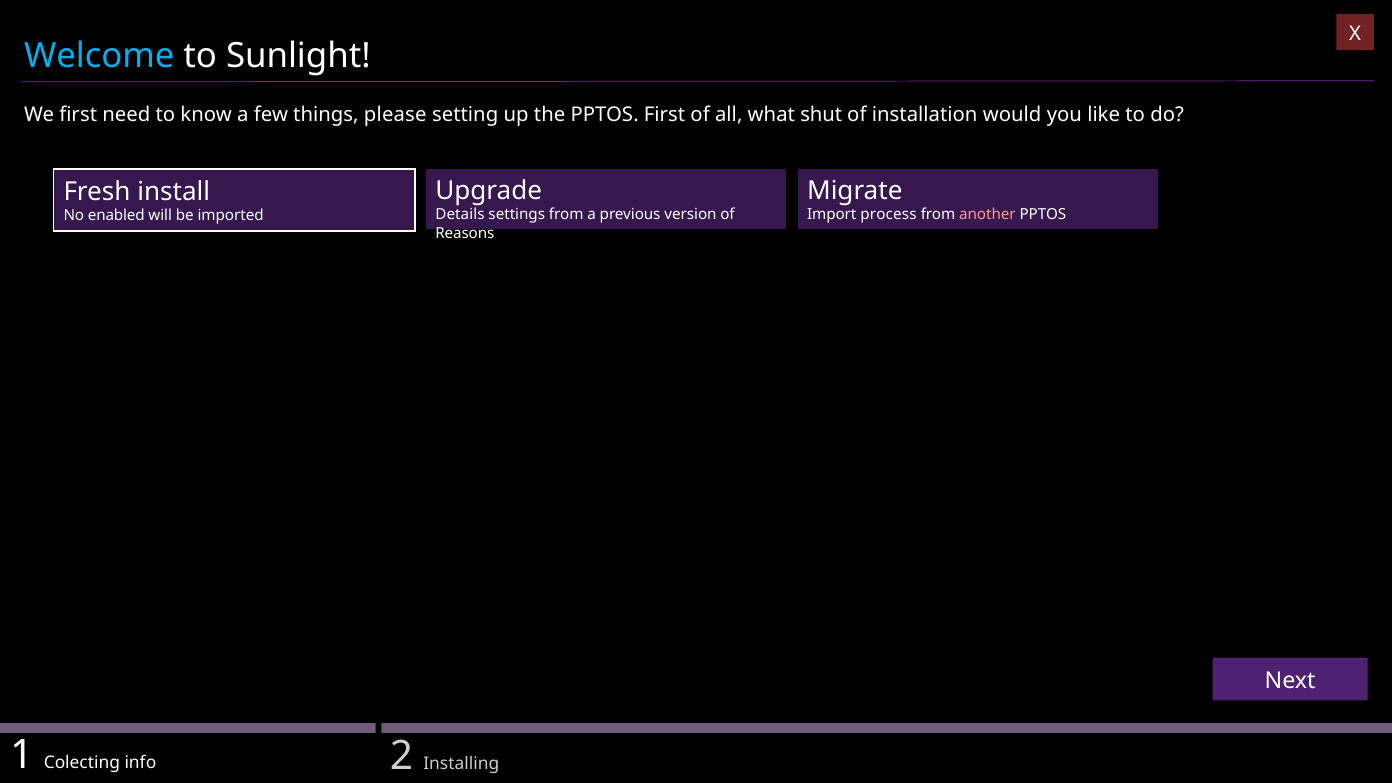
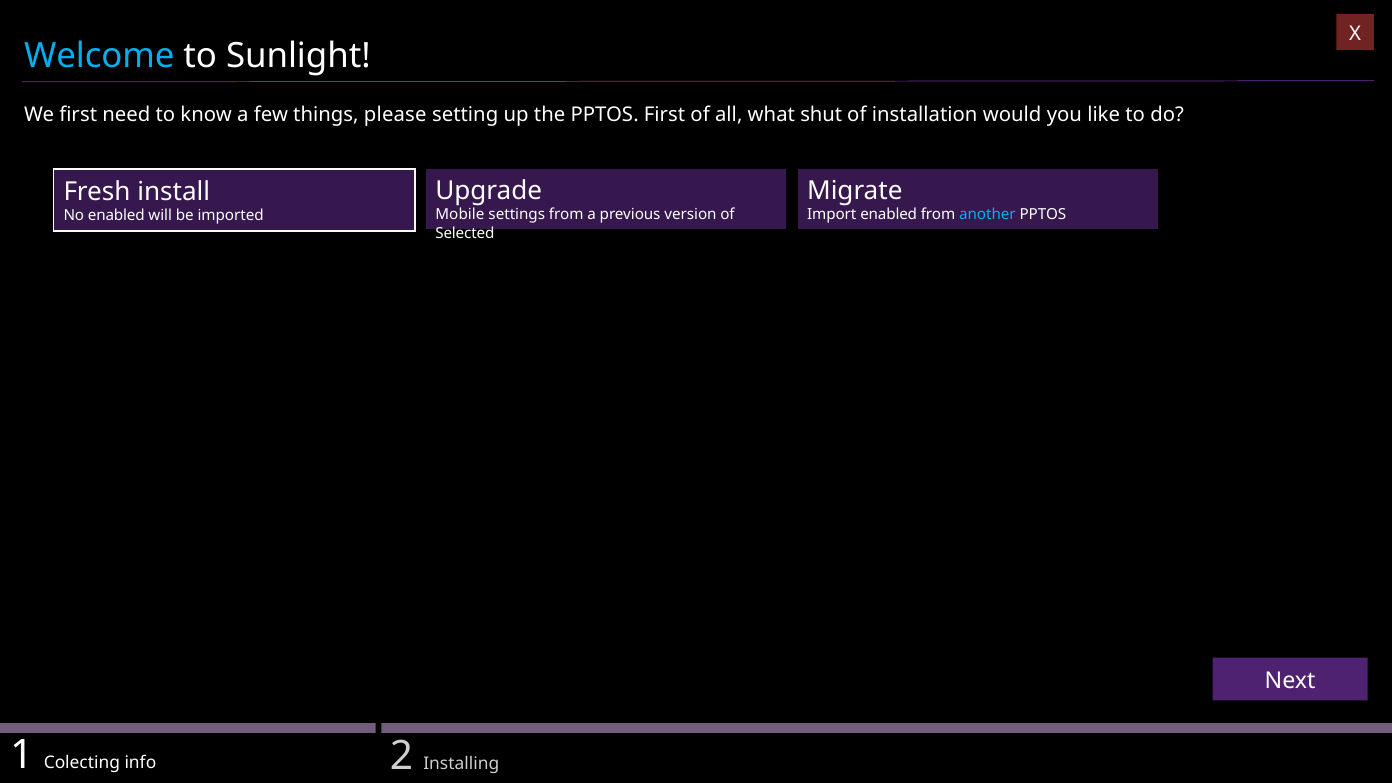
Details: Details -> Mobile (460, 215)
Import process: process -> enabled (889, 215)
another colour: pink -> light blue (987, 215)
Reasons: Reasons -> Selected (465, 233)
